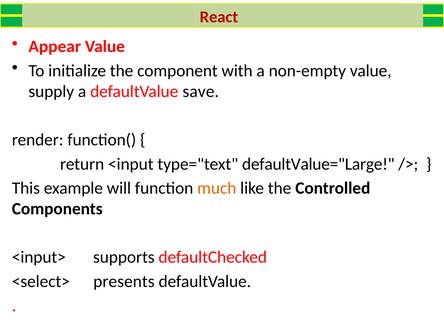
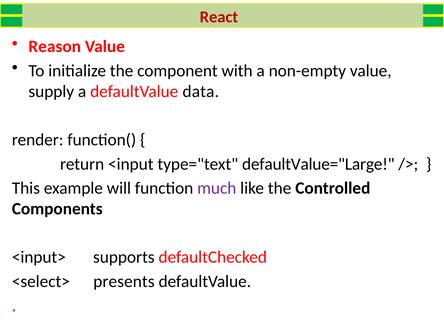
Appear: Appear -> Reason (55, 46)
save: save -> data (201, 91)
much colour: orange -> purple (217, 188)
